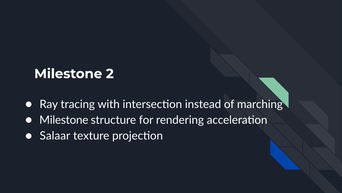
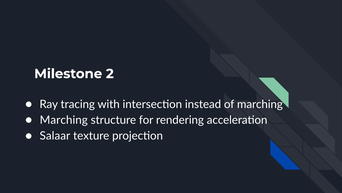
Milestone: Milestone -> Marching (64, 120)
